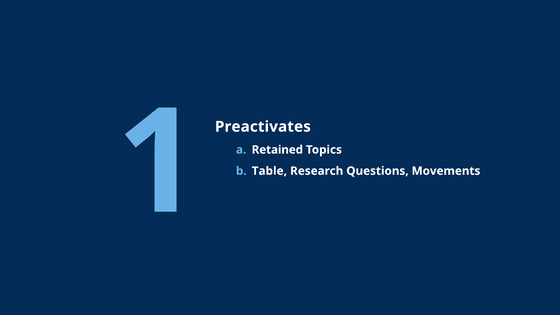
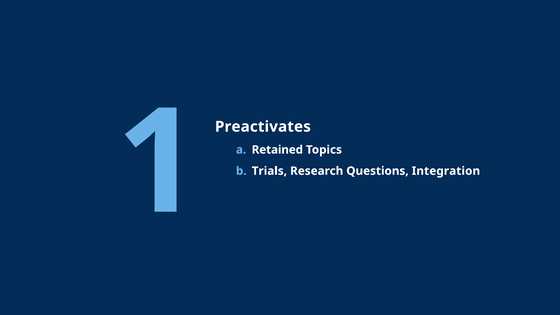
Table: Table -> Trials (269, 171)
Movements: Movements -> Integration (446, 171)
